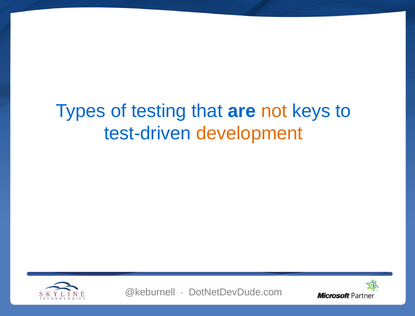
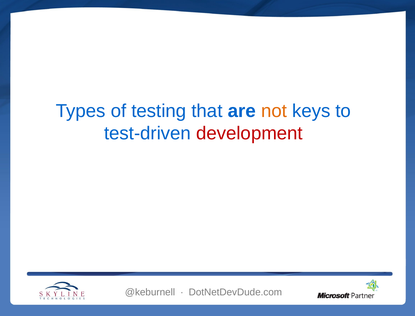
development colour: orange -> red (249, 134)
